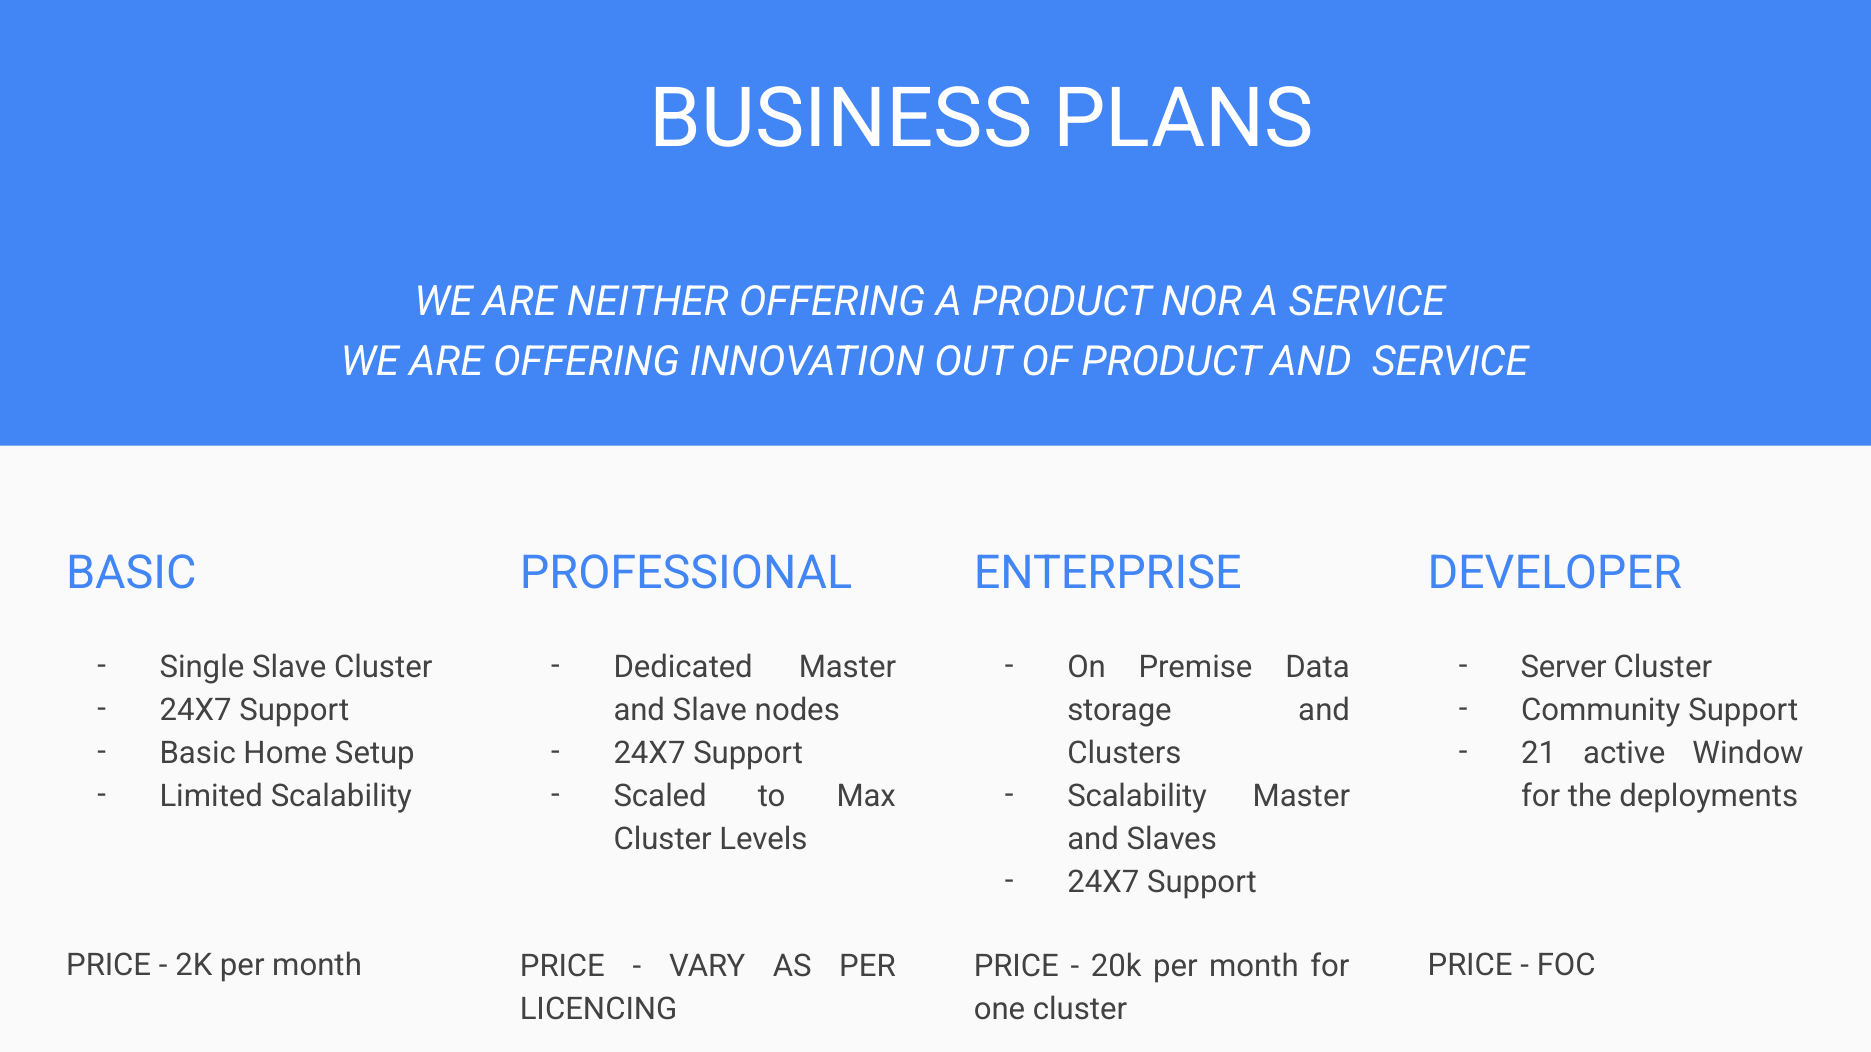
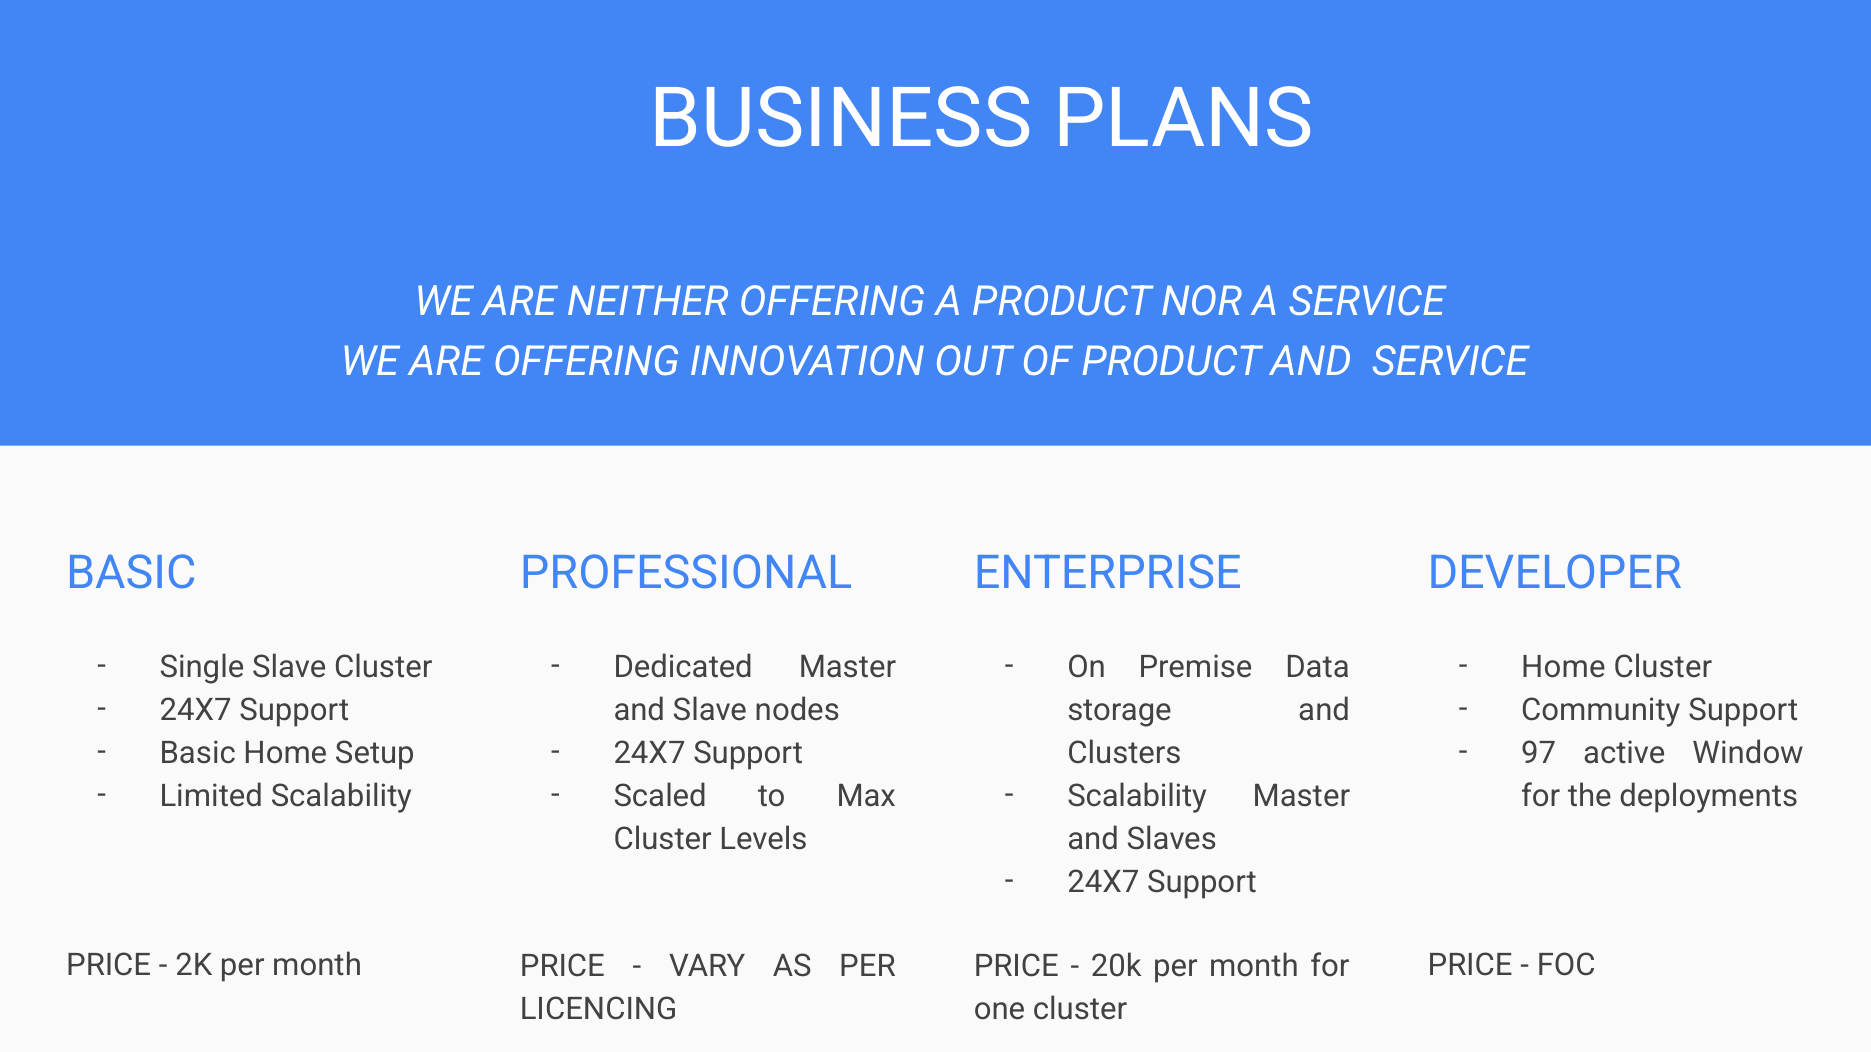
Server: Server -> Home (1563, 667)
21: 21 -> 97 (1539, 753)
